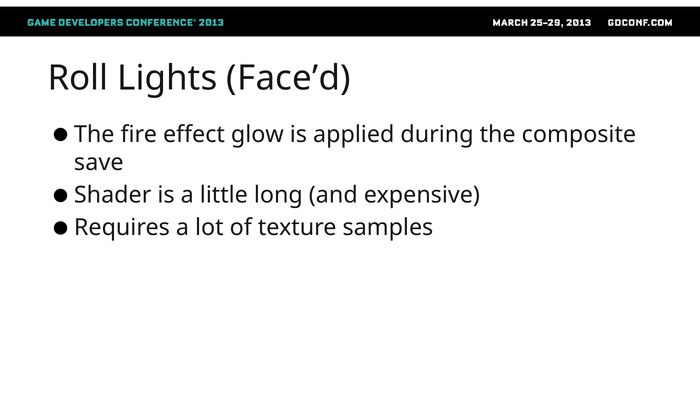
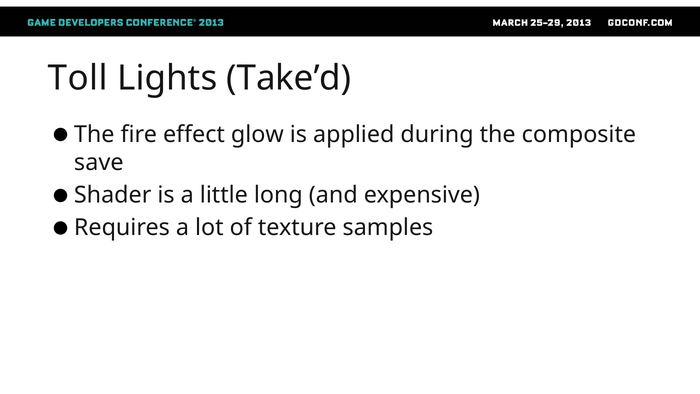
Roll: Roll -> Toll (78, 78)
Face’d: Face’d -> Take’d (289, 78)
